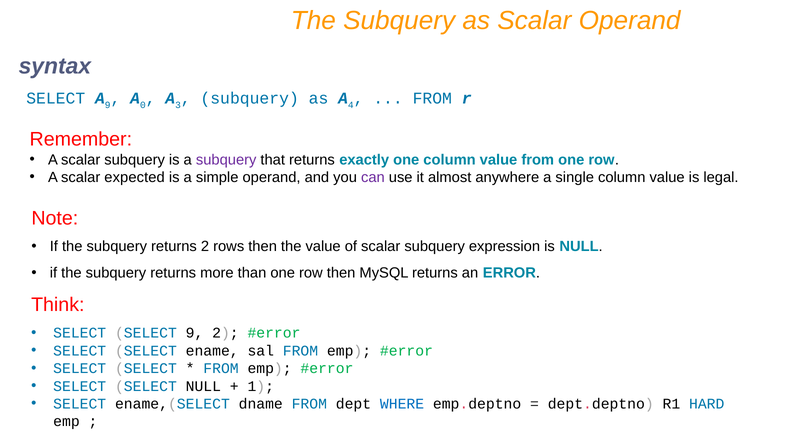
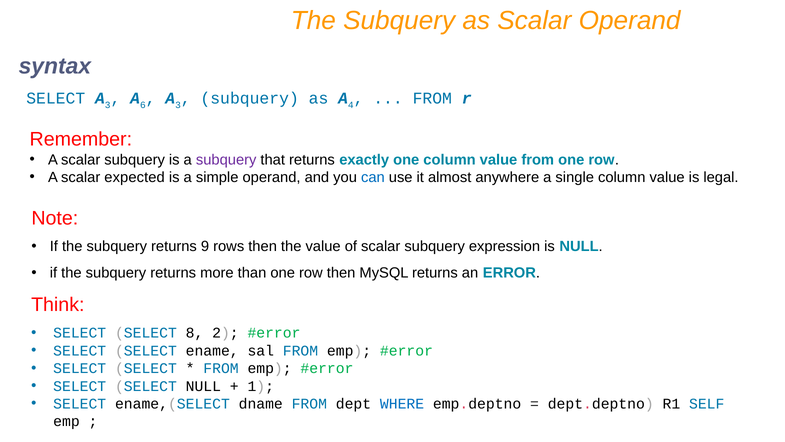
SELECT A 9: 9 -> 3 (108, 105)
0: 0 -> 6 (143, 105)
can colour: purple -> blue (373, 177)
returns 2: 2 -> 9 (205, 246)
SELECT 9: 9 -> 8 (195, 333)
HARD: HARD -> SELF (707, 403)
